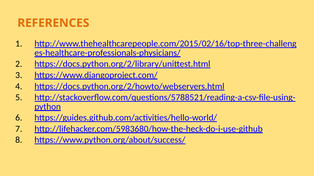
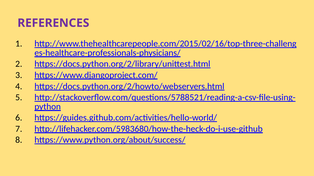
REFERENCES colour: orange -> purple (53, 23)
